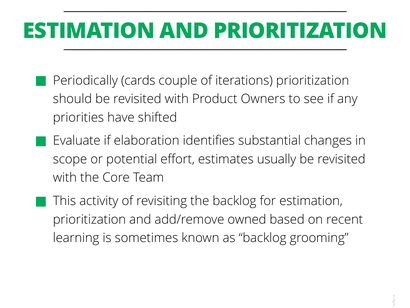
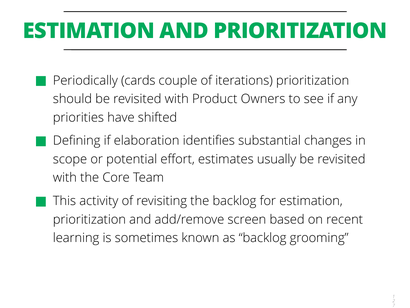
Evaluate: Evaluate -> Defining (77, 141)
owned: owned -> screen (247, 219)
